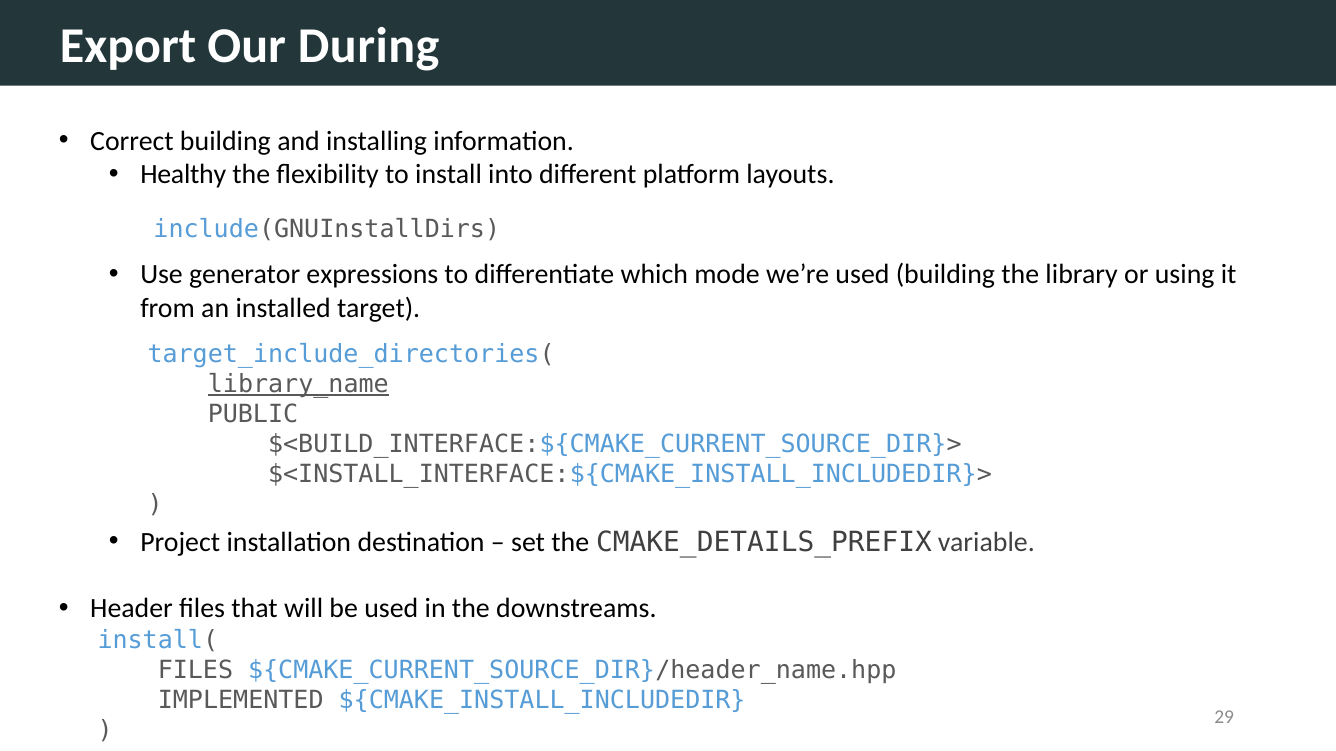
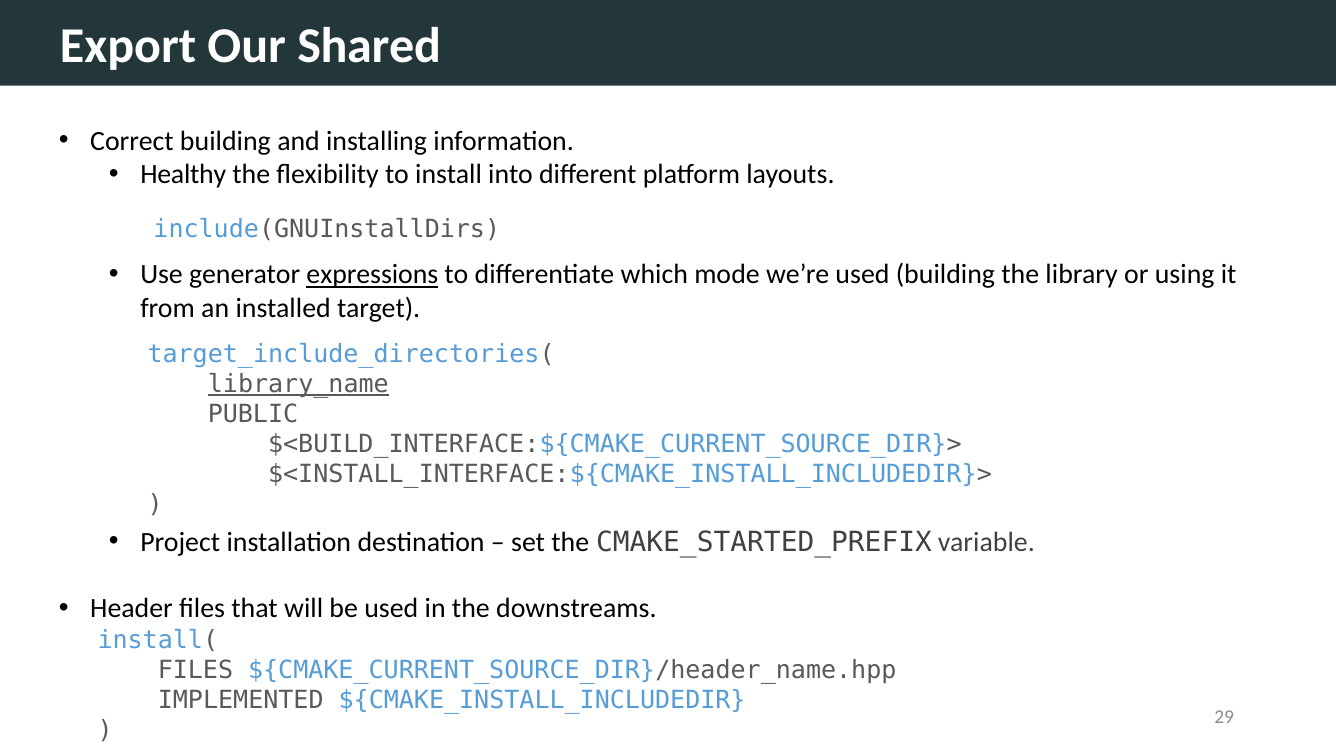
During: During -> Shared (369, 46)
expressions underline: none -> present (372, 275)
CMAKE_DETAILS_PREFIX: CMAKE_DETAILS_PREFIX -> CMAKE_STARTED_PREFIX (764, 542)
